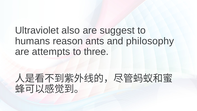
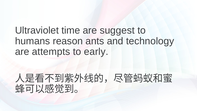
also: also -> time (71, 30)
philosophy: philosophy -> technology (150, 41)
three: three -> early (96, 52)
